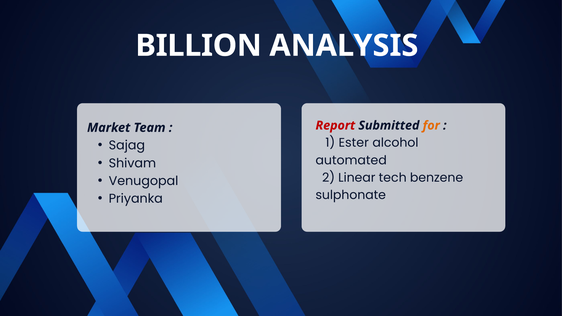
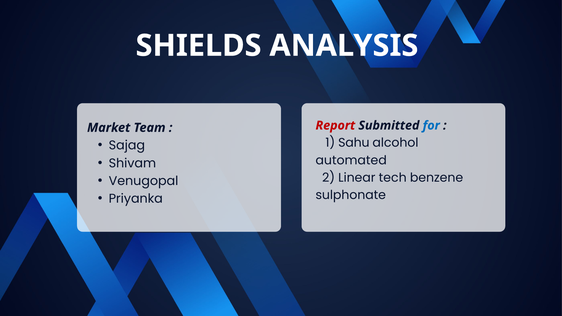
BILLION: BILLION -> SHIELDS (199, 46)
for colour: orange -> blue (431, 126)
Ester: Ester -> Sahu (354, 143)
